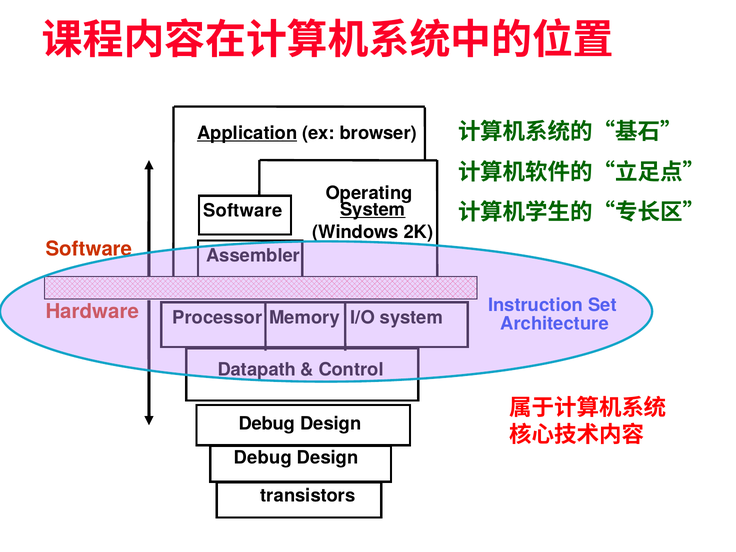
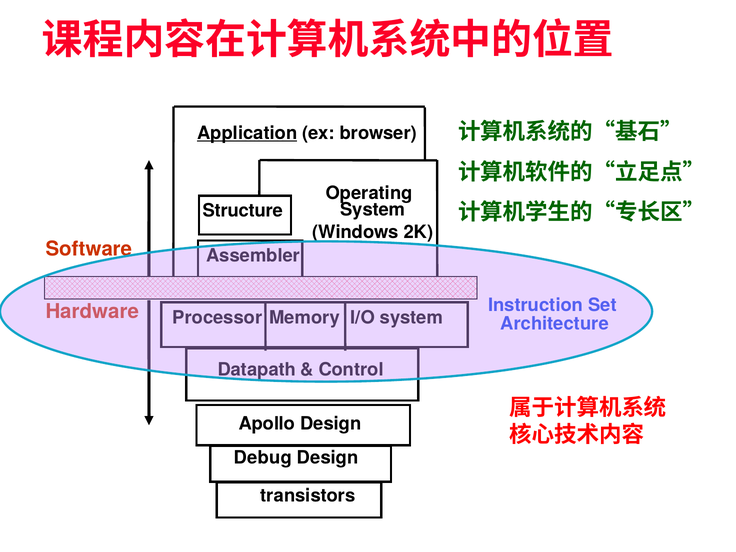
System underline: present -> none (373, 210)
Software: Software -> Structure (243, 211)
Debug: Debug -> Apollo (267, 424)
